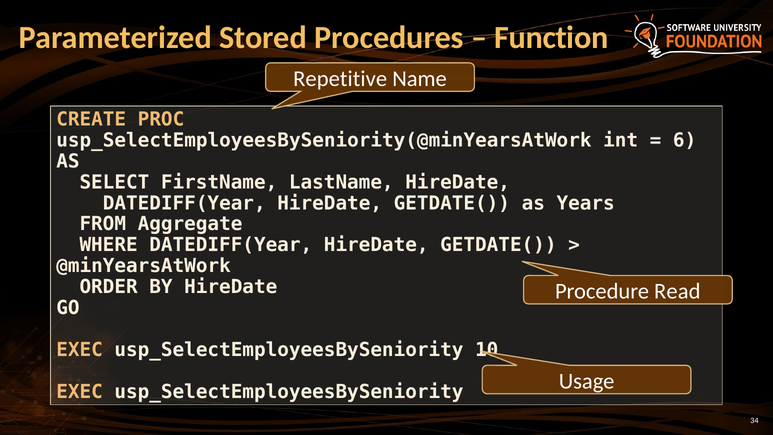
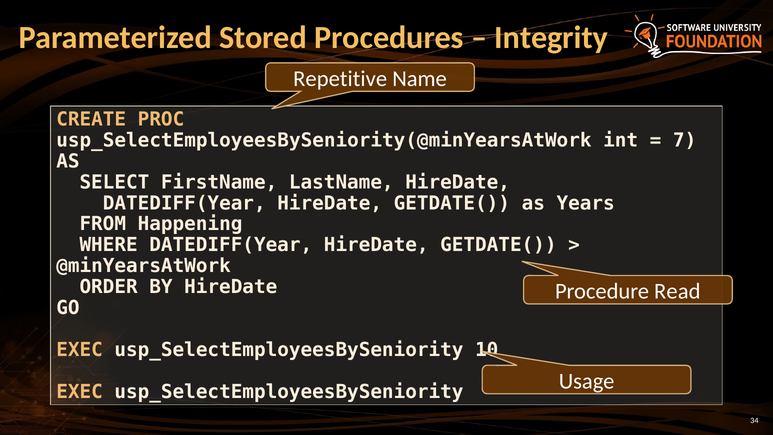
Function: Function -> Integrity (551, 38)
6: 6 -> 7 (685, 140)
Aggregate: Aggregate -> Happening (190, 224)
